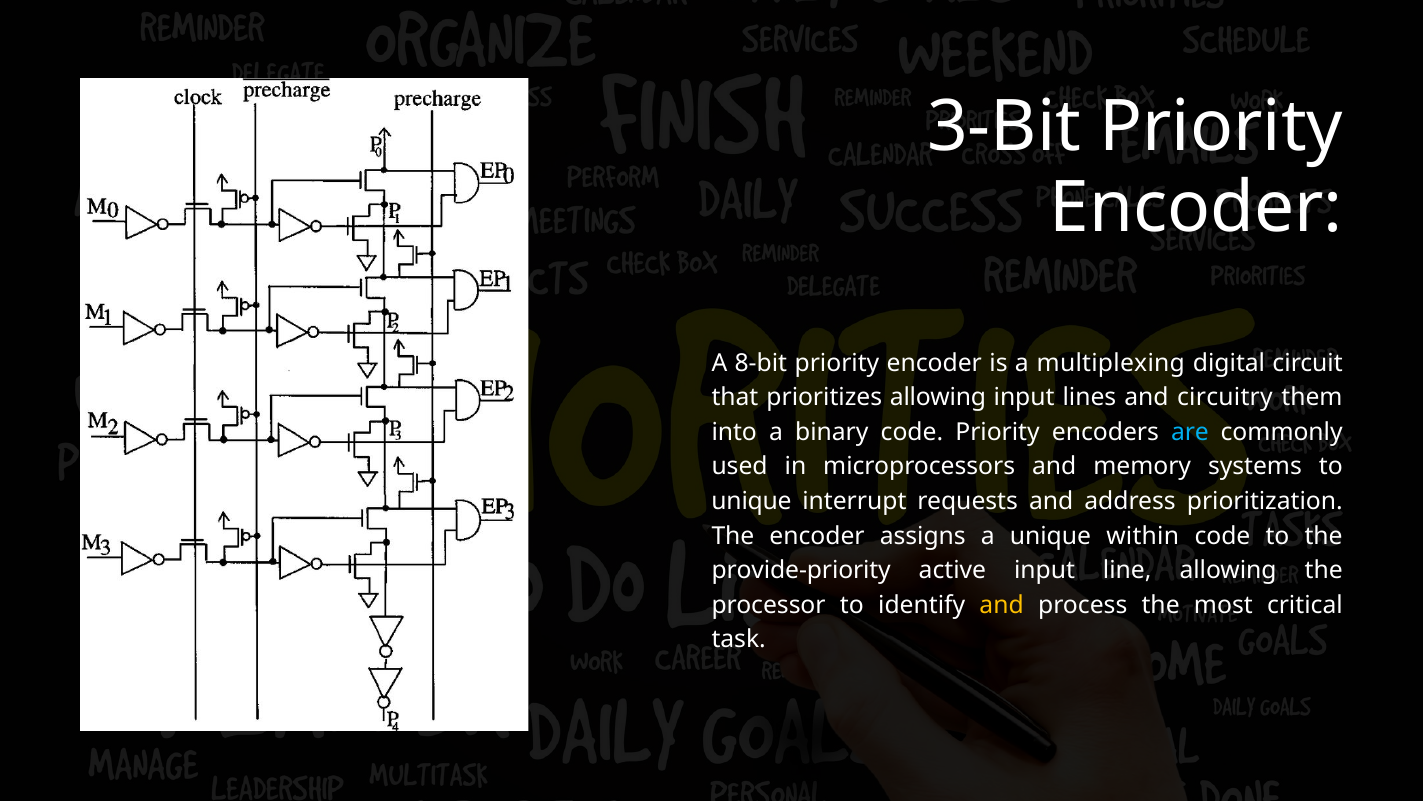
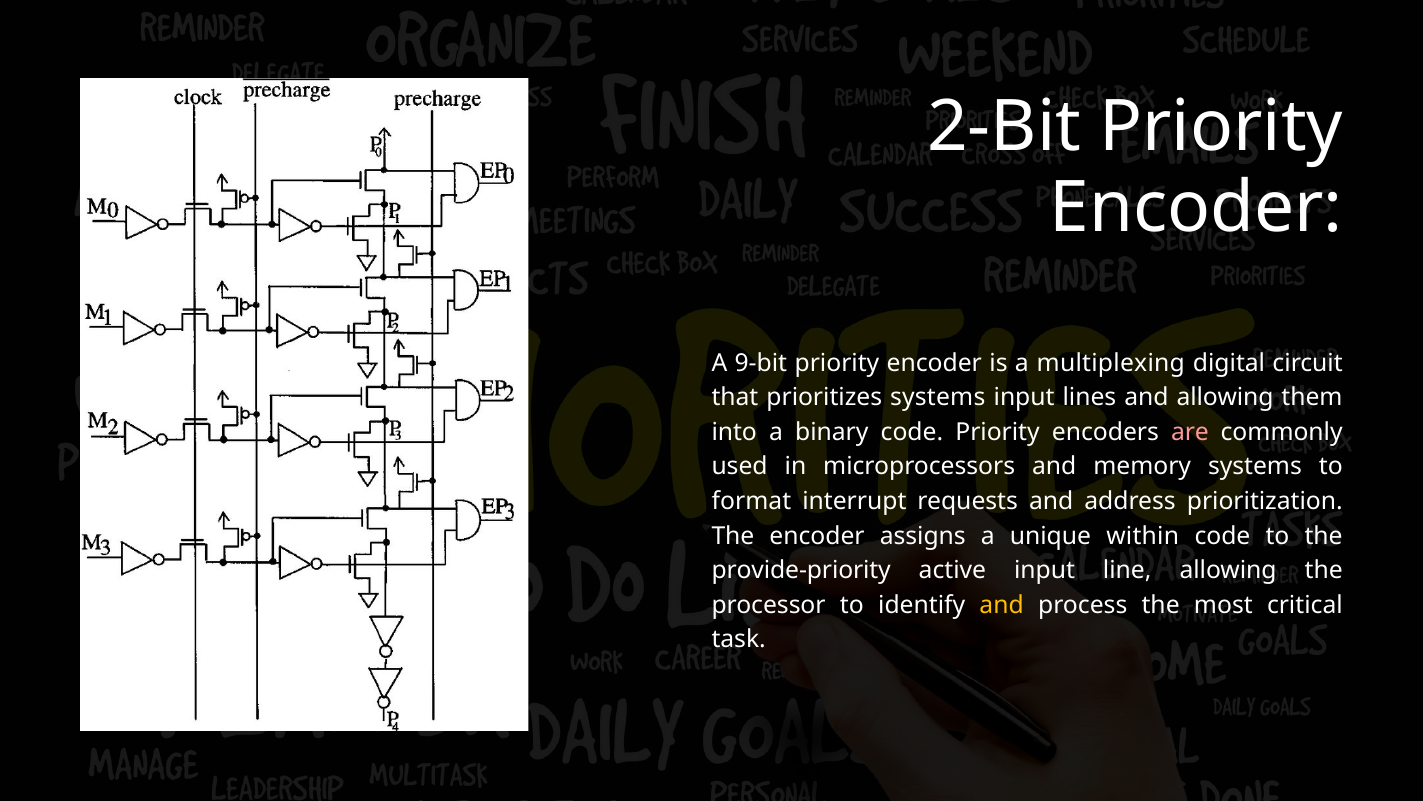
3-Bit: 3-Bit -> 2-Bit (1004, 127)
8-bit: 8-bit -> 9-bit (761, 363)
prioritizes allowing: allowing -> systems (938, 397)
and circuitry: circuitry -> allowing (1225, 397)
are colour: light blue -> pink (1190, 432)
unique: unique -> format (751, 501)
